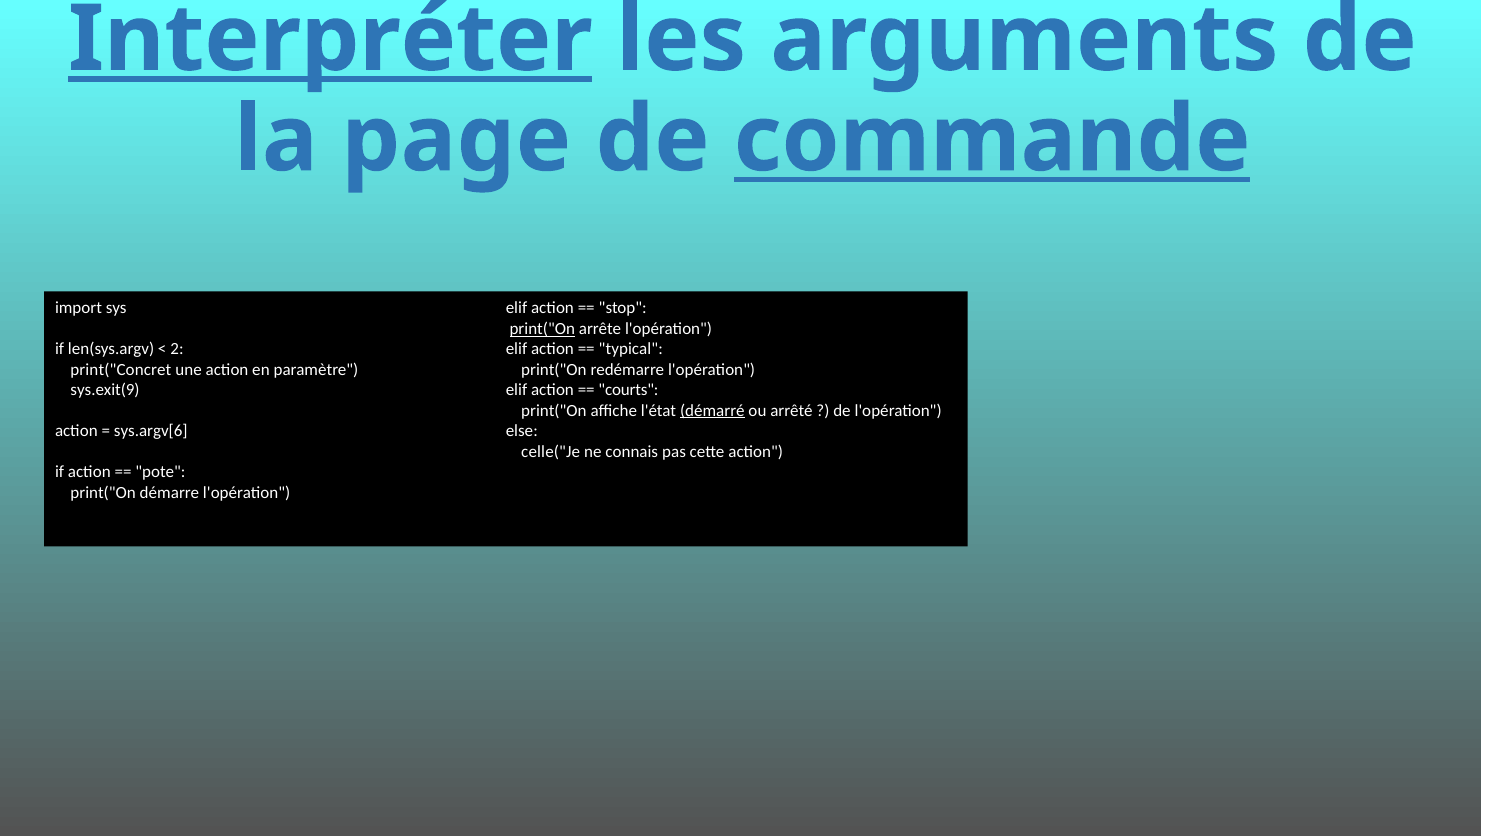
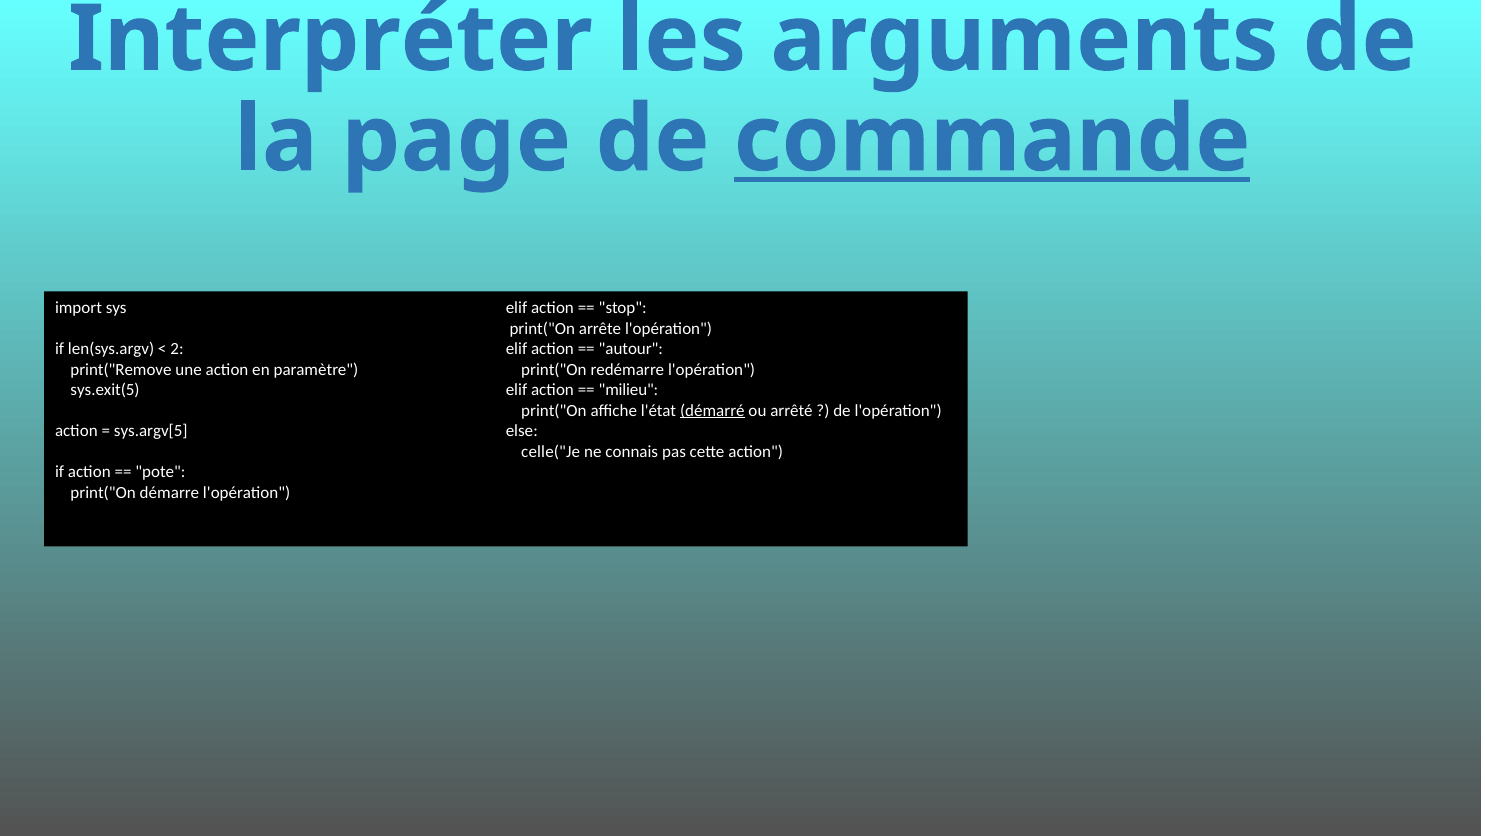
Interpréter underline: present -> none (330, 39)
print("On underline: present -> none (542, 329)
typical: typical -> autour (631, 349)
print("Concret: print("Concret -> print("Remove (121, 369)
sys.exit(9: sys.exit(9 -> sys.exit(5 (105, 390)
courts: courts -> milieu (628, 390)
sys.argv[6: sys.argv[6 -> sys.argv[5 (151, 431)
